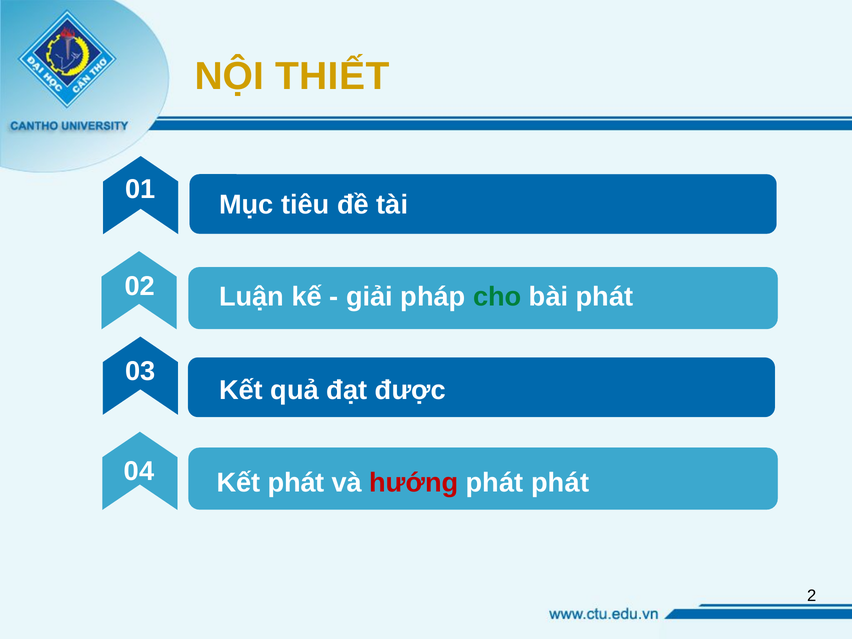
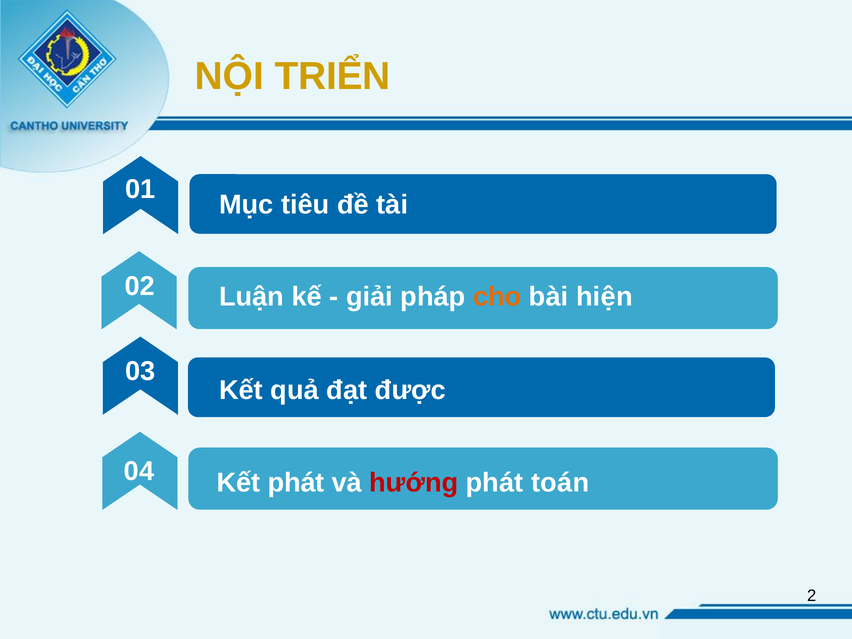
THIẾT: THIẾT -> TRIỂN (333, 76)
cho colour: green -> orange (497, 297)
bài phát: phát -> hiện (604, 297)
phát phát: phát -> toán (560, 483)
